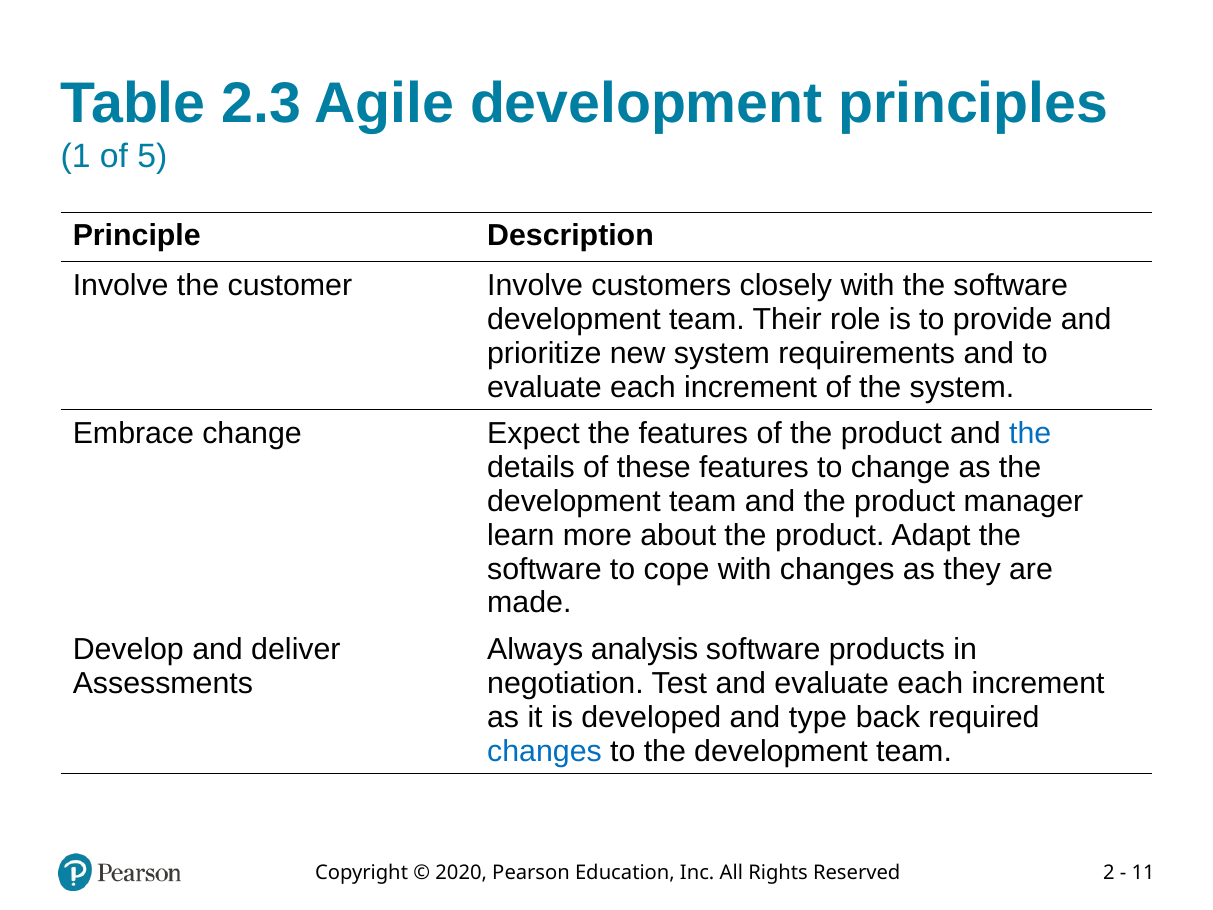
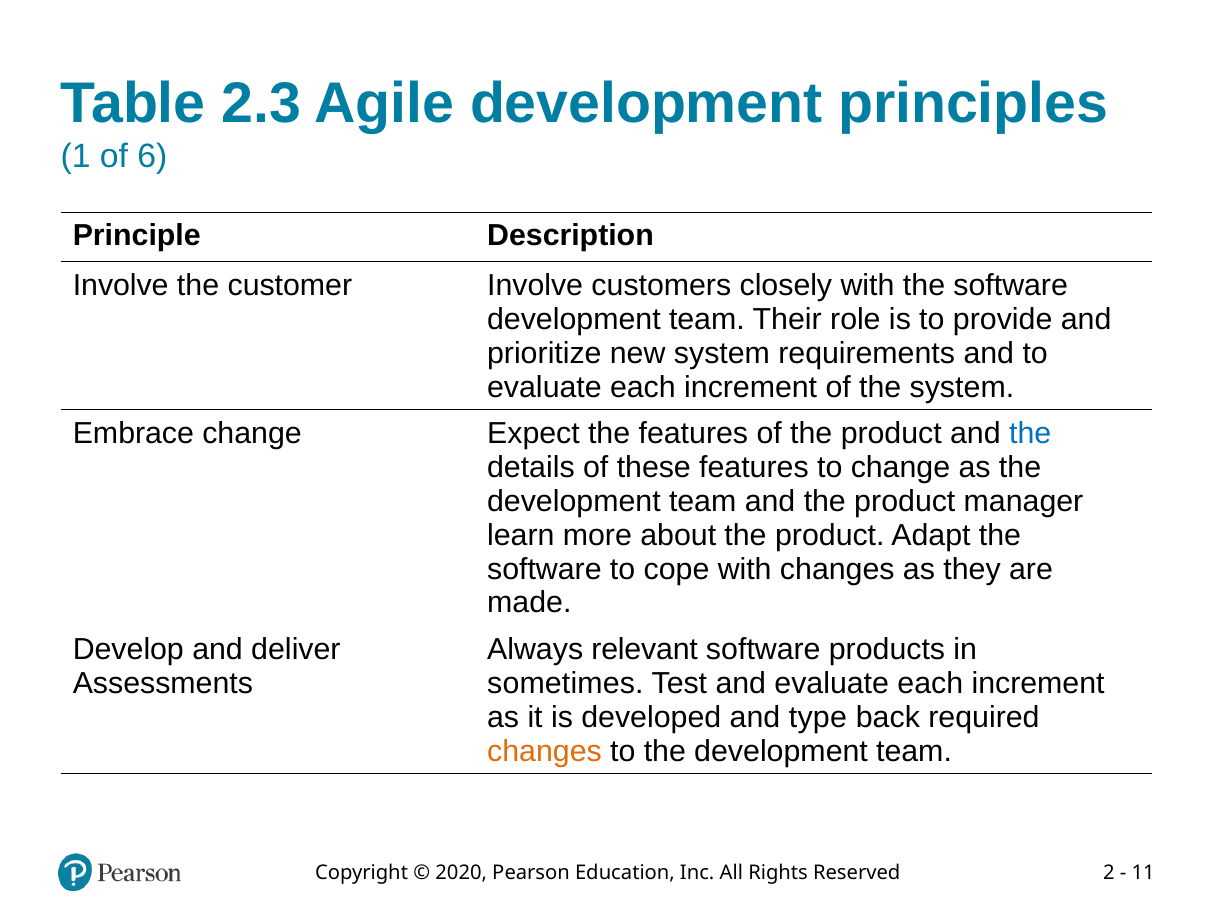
5: 5 -> 6 (152, 156)
analysis: analysis -> relevant (645, 649)
negotiation: negotiation -> sometimes (565, 683)
changes colour: blue -> orange (545, 751)
